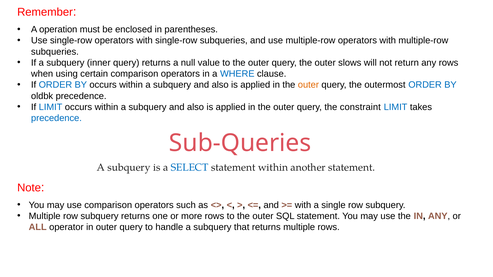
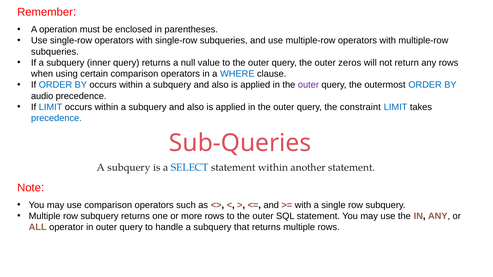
slows: slows -> zeros (350, 63)
outer colour: orange -> purple (308, 85)
oldbk: oldbk -> audio (42, 96)
